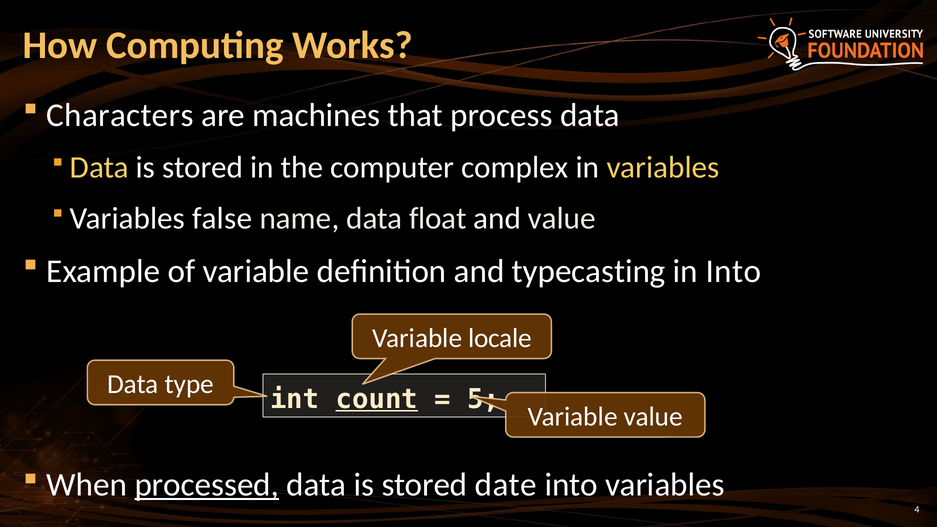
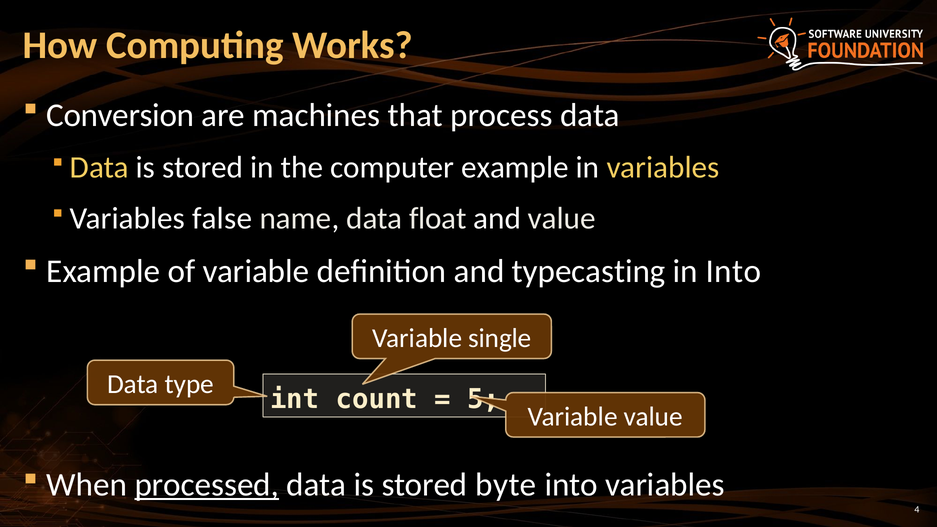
Characters: Characters -> Conversion (120, 115)
computer complex: complex -> example (515, 168)
locale: locale -> single (500, 338)
count underline: present -> none (377, 399)
date: date -> byte (506, 485)
